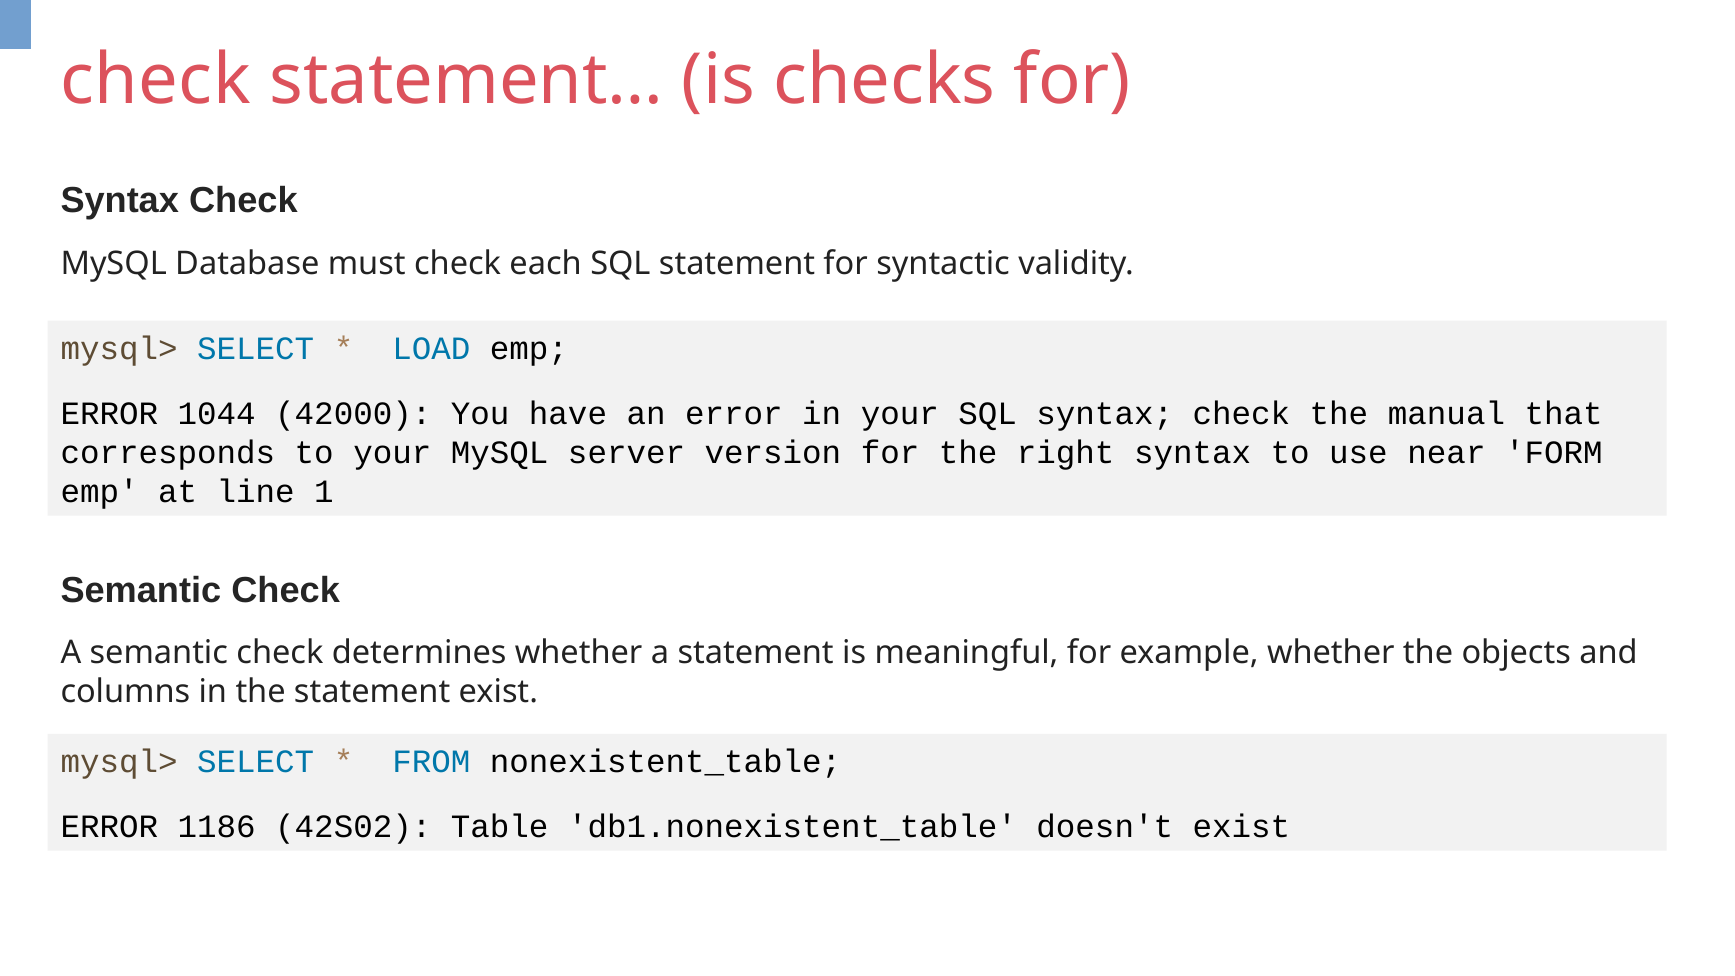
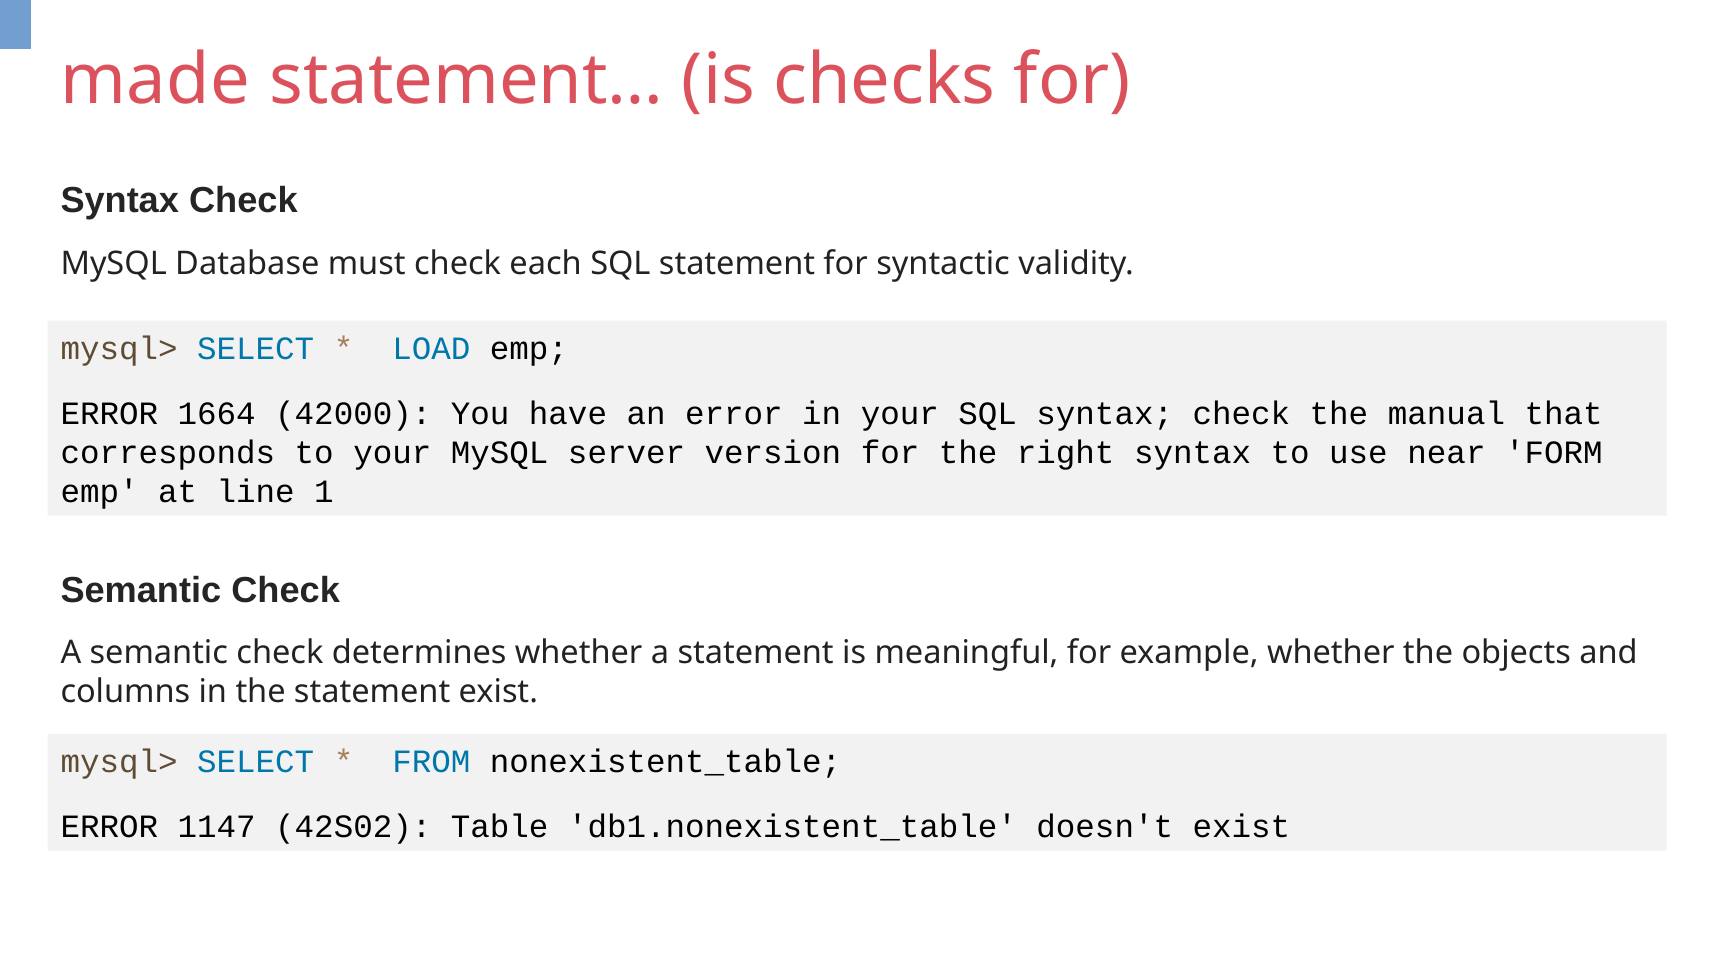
check: check -> made (156, 80)
1044: 1044 -> 1664 (217, 414)
1186: 1186 -> 1147 (217, 827)
